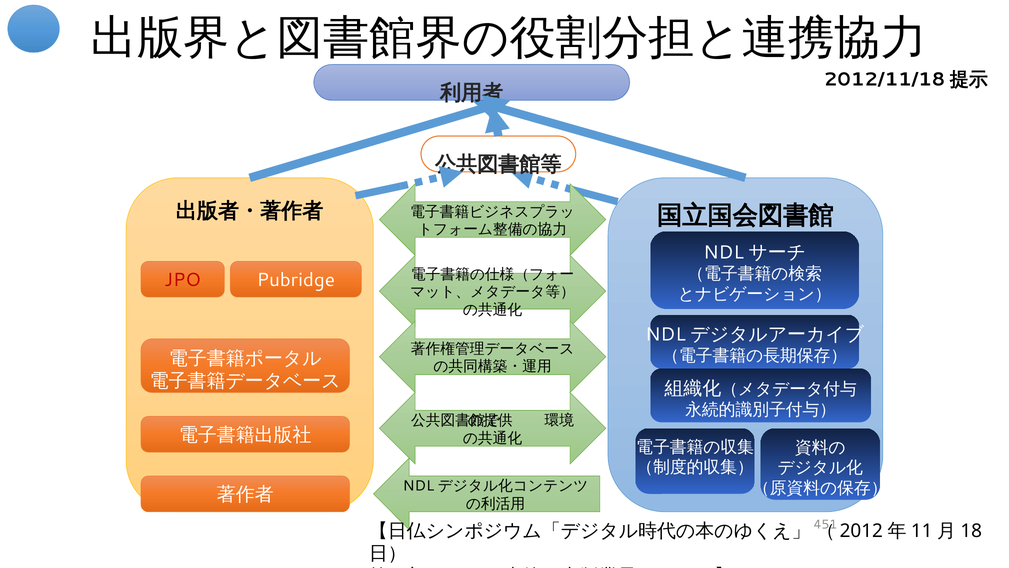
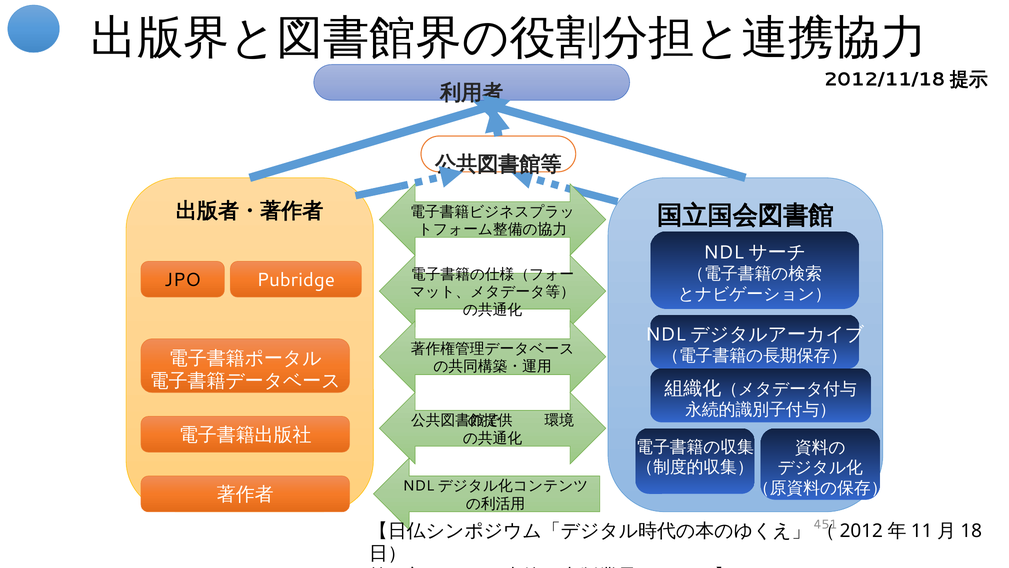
JPO colour: red -> black (183, 280)
